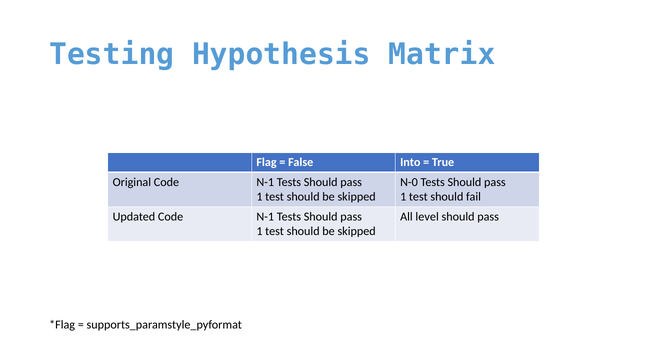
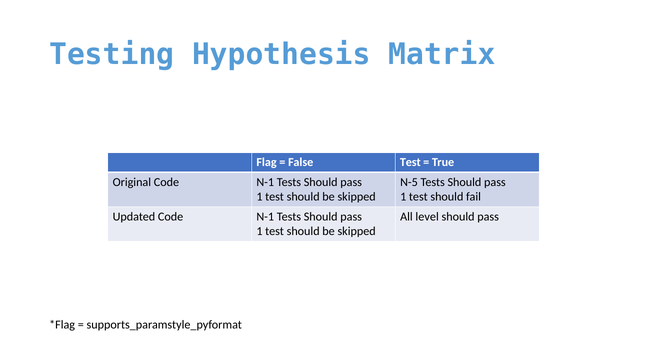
False Into: Into -> Test (410, 162)
N-0: N-0 -> N-5 (409, 182)
